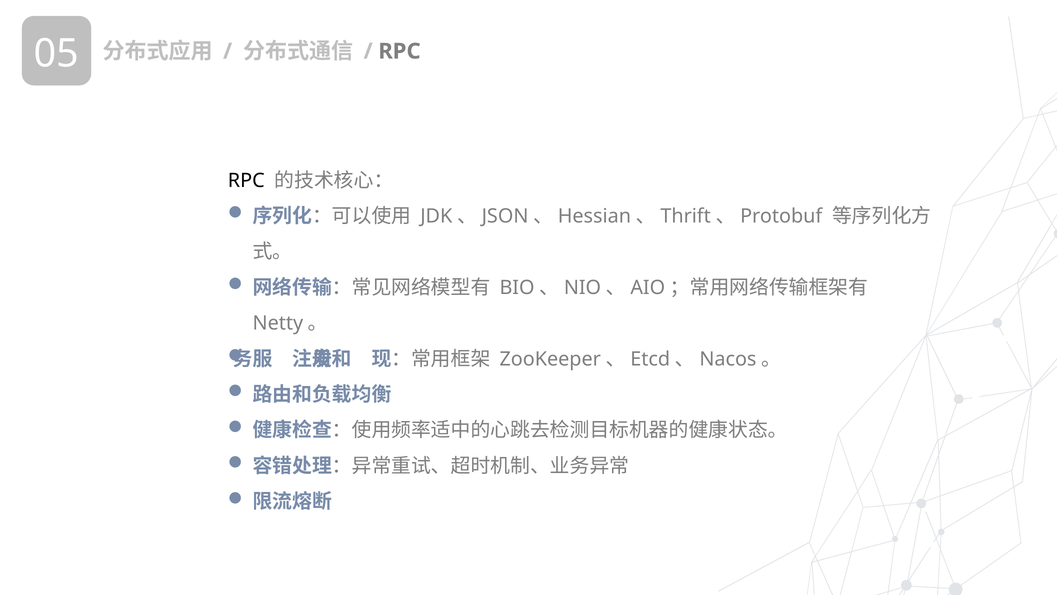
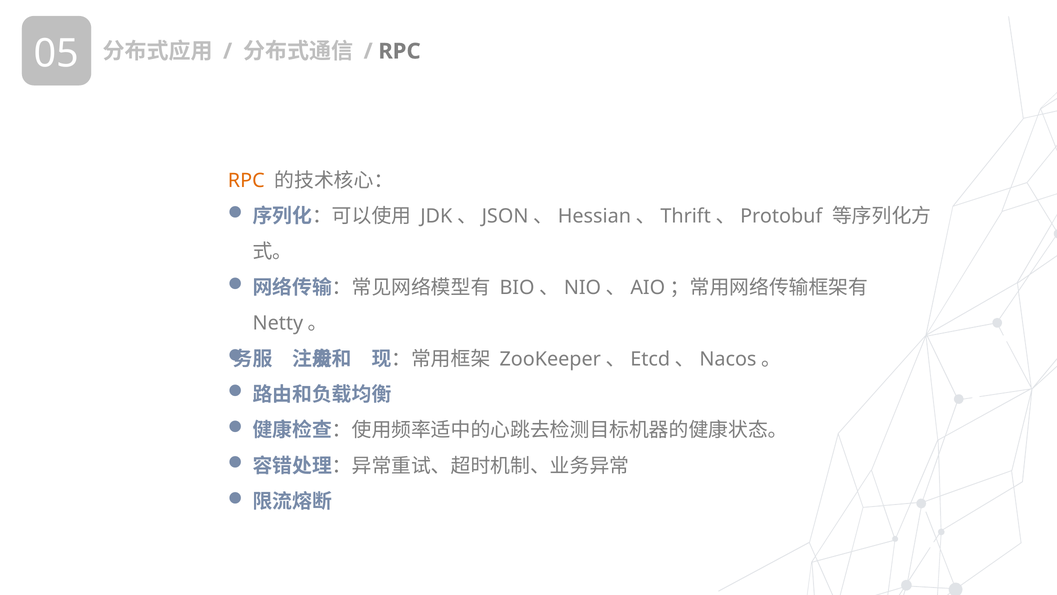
RPC colour: black -> orange (246, 180)
